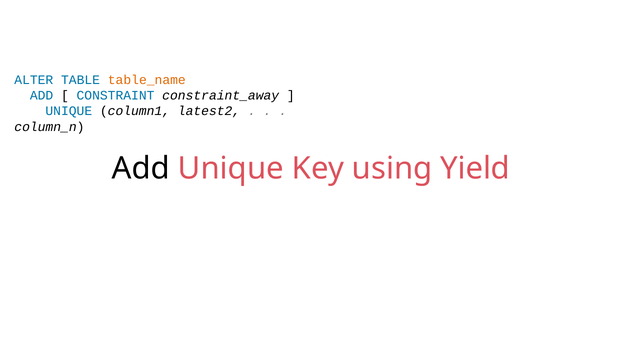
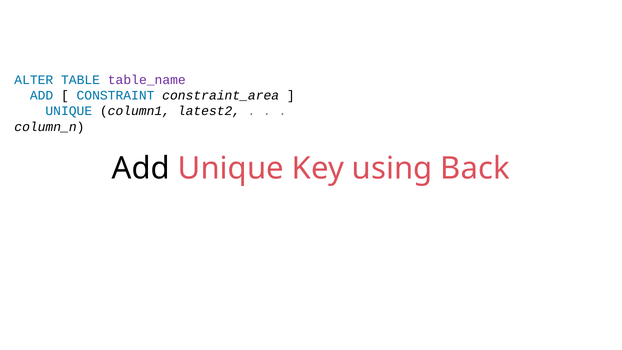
table_name colour: orange -> purple (147, 80)
constraint_away: constraint_away -> constraint_area (221, 96)
Yield: Yield -> Back (475, 169)
